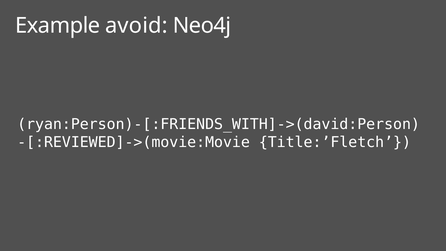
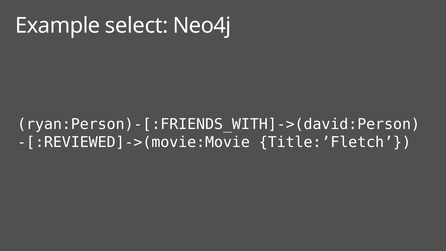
avoid: avoid -> select (137, 26)
